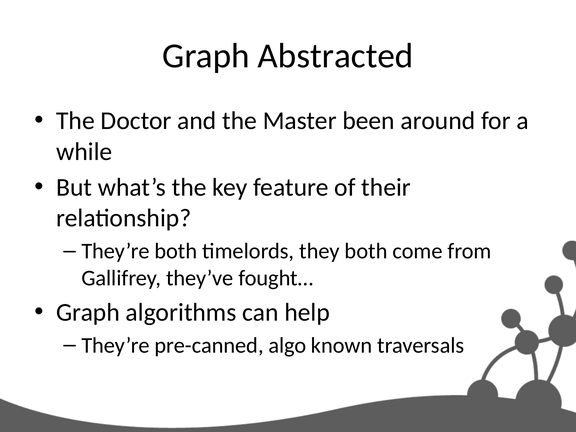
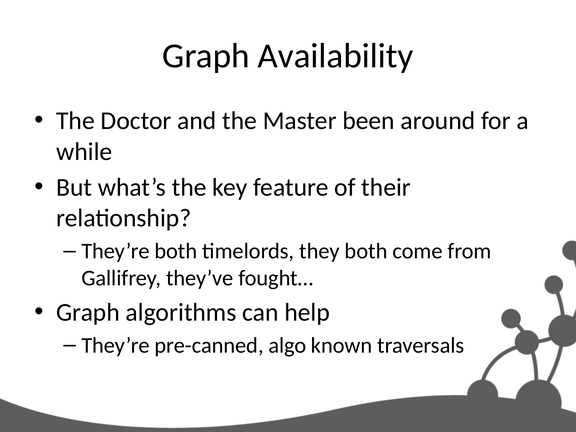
Abstracted: Abstracted -> Availability (336, 56)
